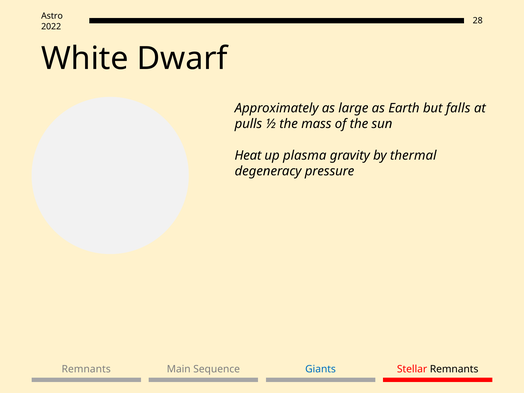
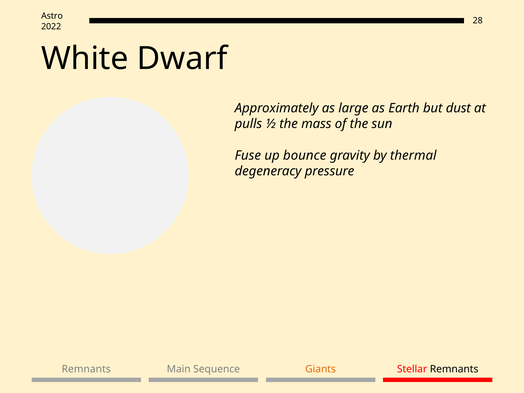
falls: falls -> dust (458, 108)
Heat: Heat -> Fuse (248, 155)
plasma: plasma -> bounce (305, 155)
Giants colour: blue -> orange (321, 369)
